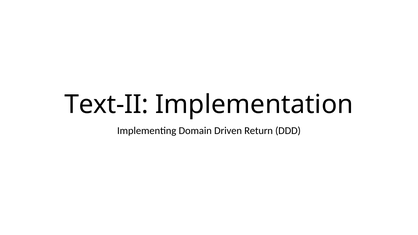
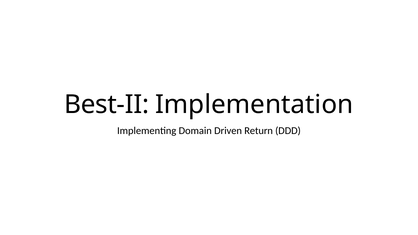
Text-II: Text-II -> Best-II (107, 104)
